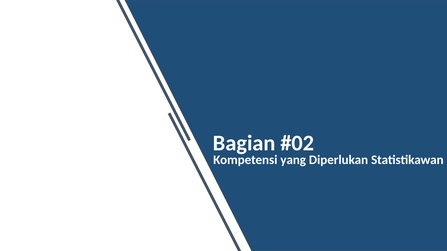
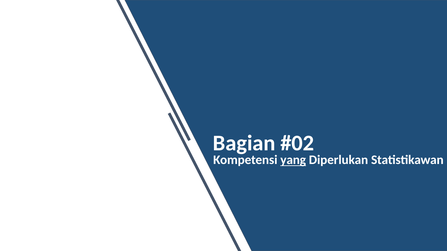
yang underline: none -> present (293, 160)
